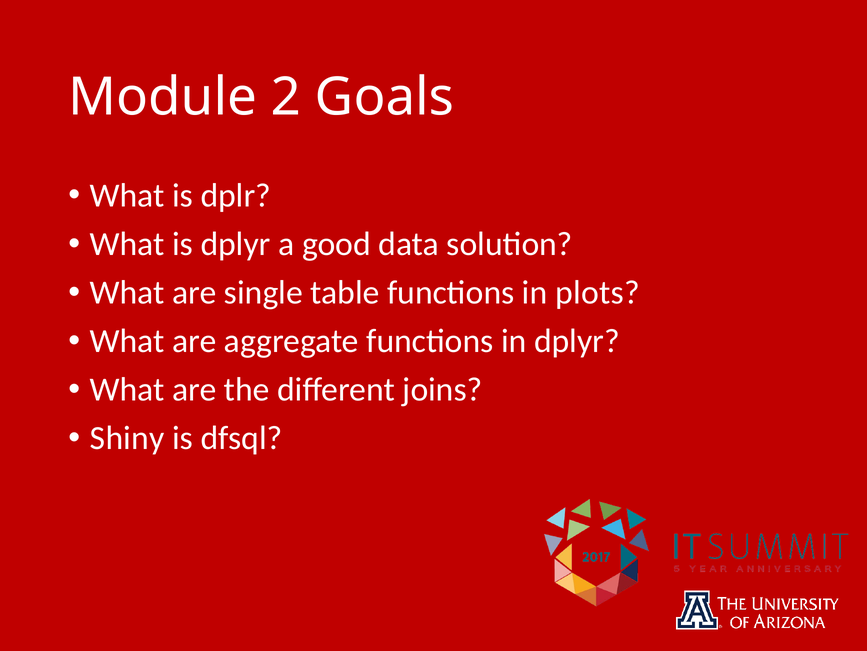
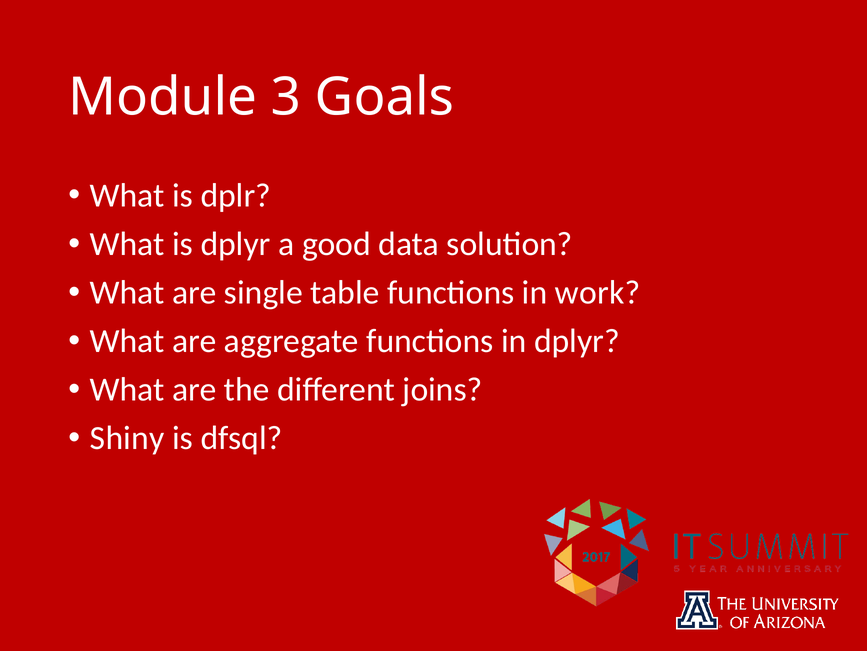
2: 2 -> 3 (286, 97)
plots: plots -> work (598, 292)
